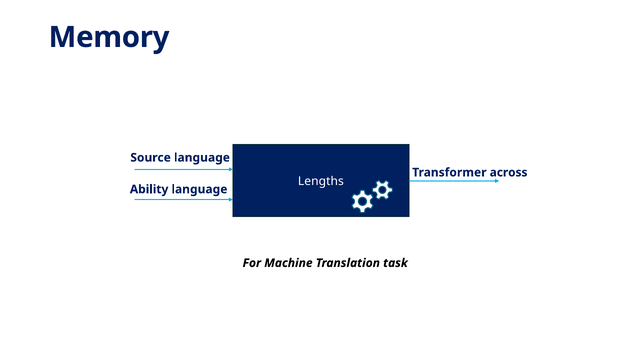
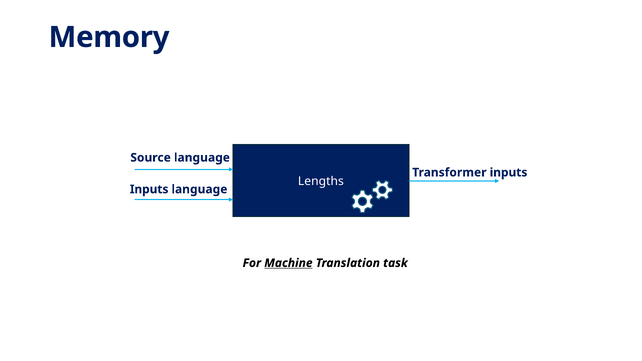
Transformer across: across -> inputs (509, 172)
Ability: Ability -> Inputs (149, 189)
Machine underline: none -> present (288, 263)
